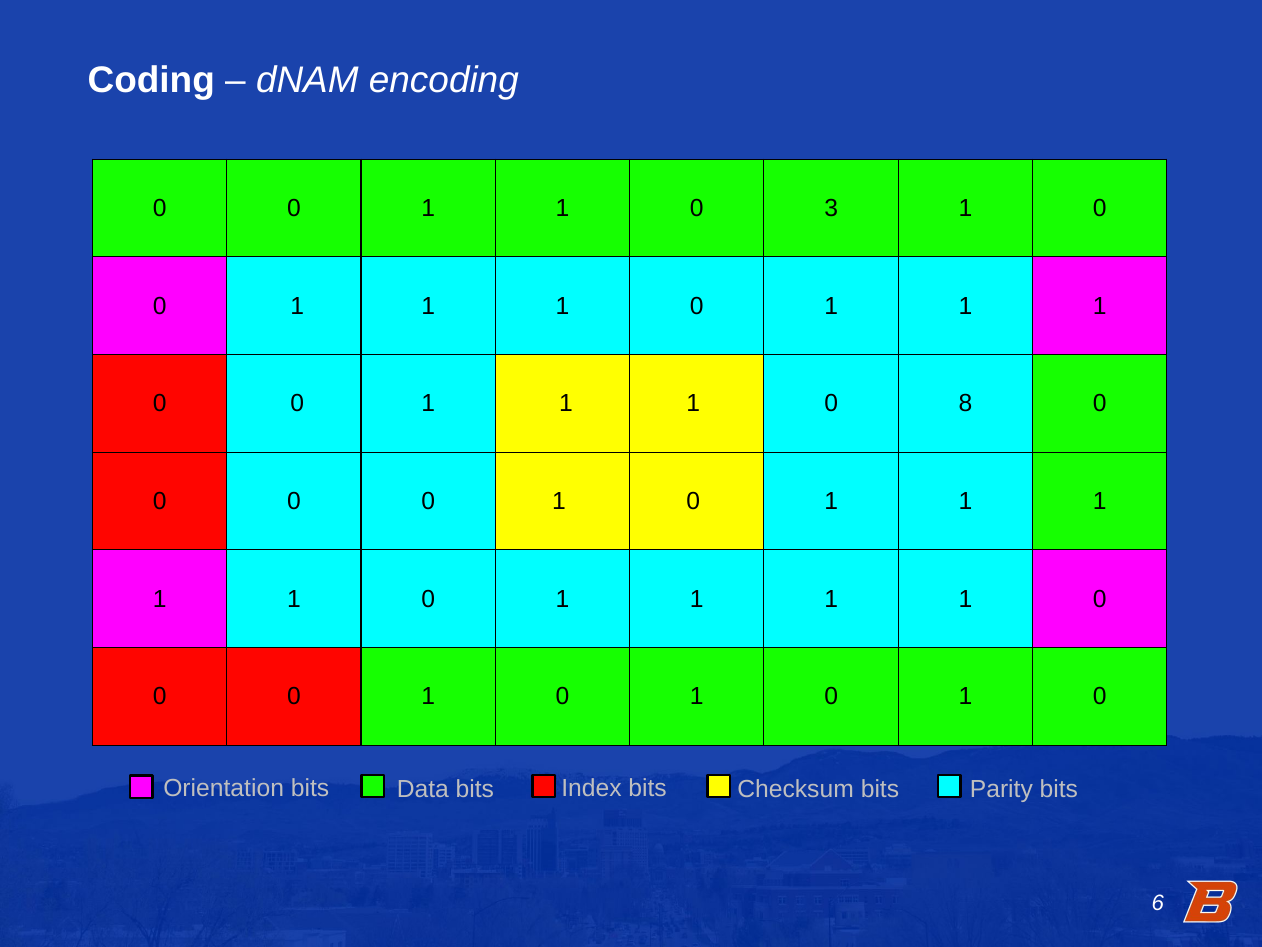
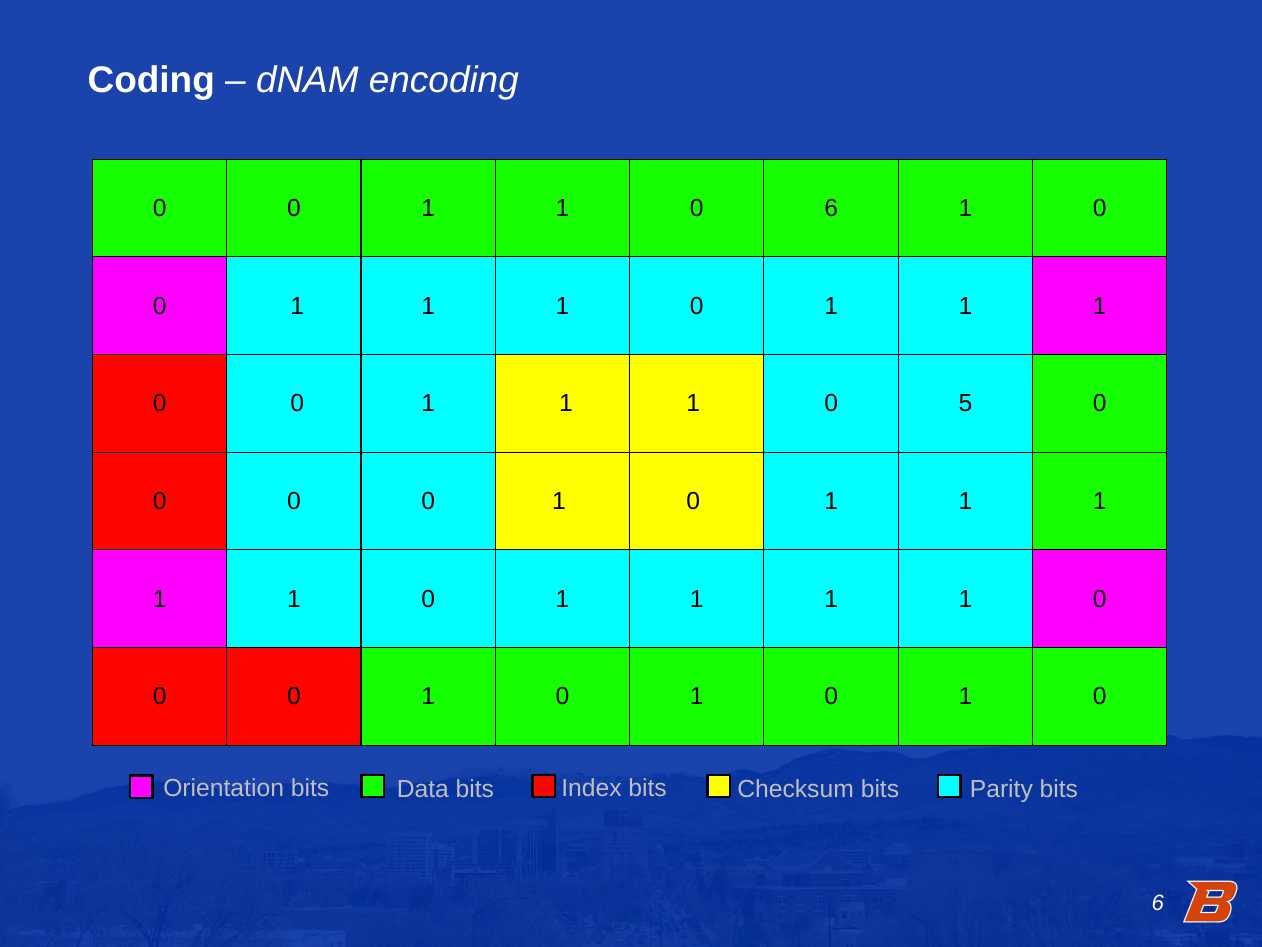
0 3: 3 -> 6 (831, 208)
8: 8 -> 5 (965, 404)
